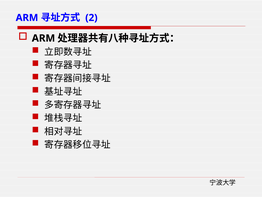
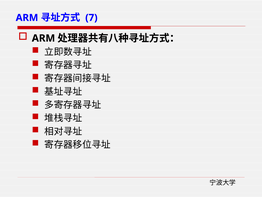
2: 2 -> 7 (91, 18)
